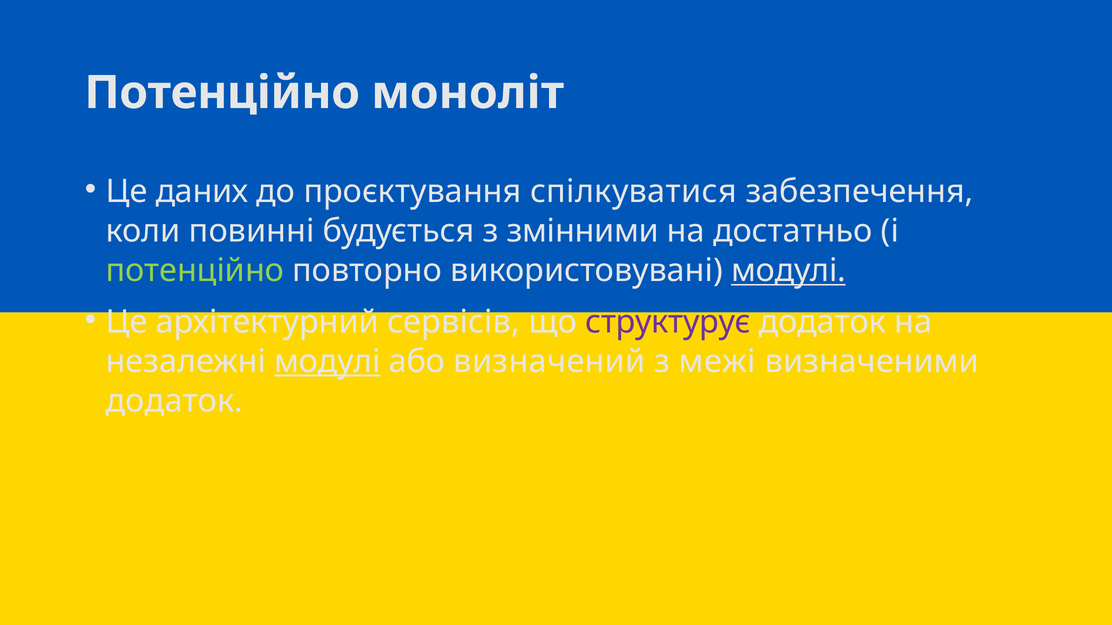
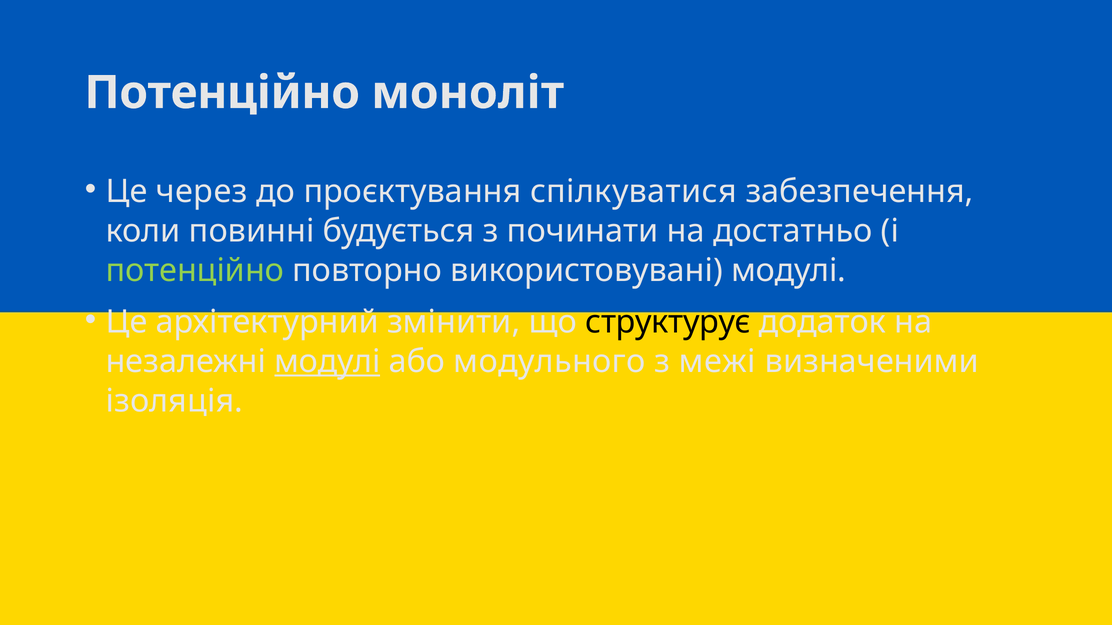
даних: даних -> через (202, 192)
змінними: змінними -> починати (583, 231)
модулі underline: present -> none (788, 271)
сервісів: сервісів -> змінити (454, 322)
структурує colour: purple -> black (668, 322)
визначений: визначений -> модульного (549, 362)
додаток: додаток -> ізоляція (174, 402)
